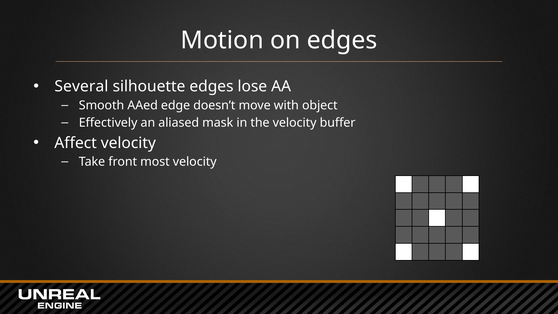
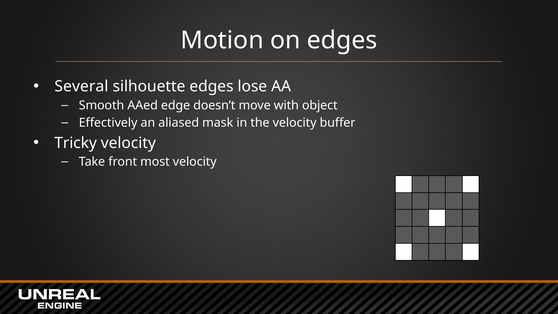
Affect: Affect -> Tricky (76, 143)
